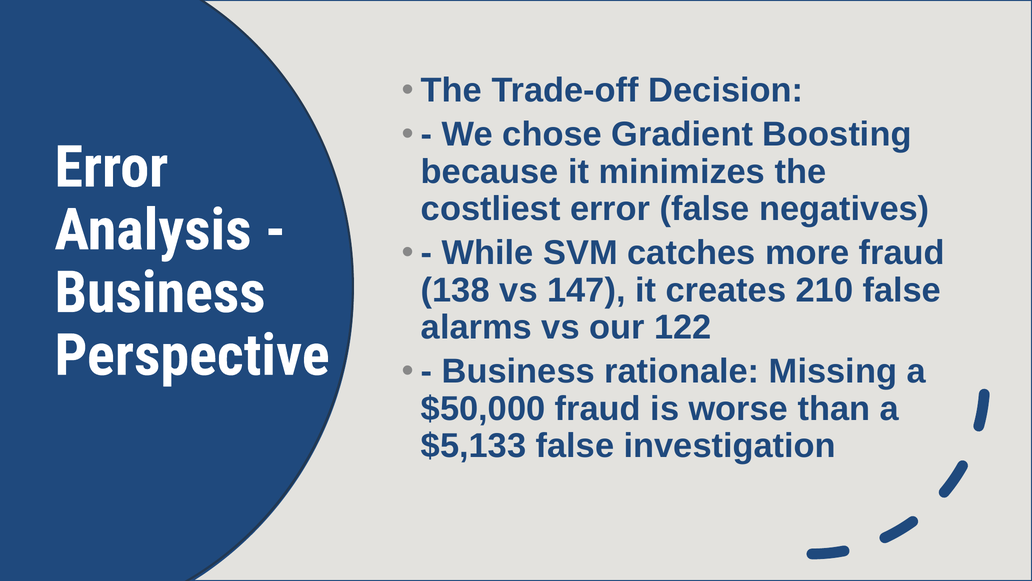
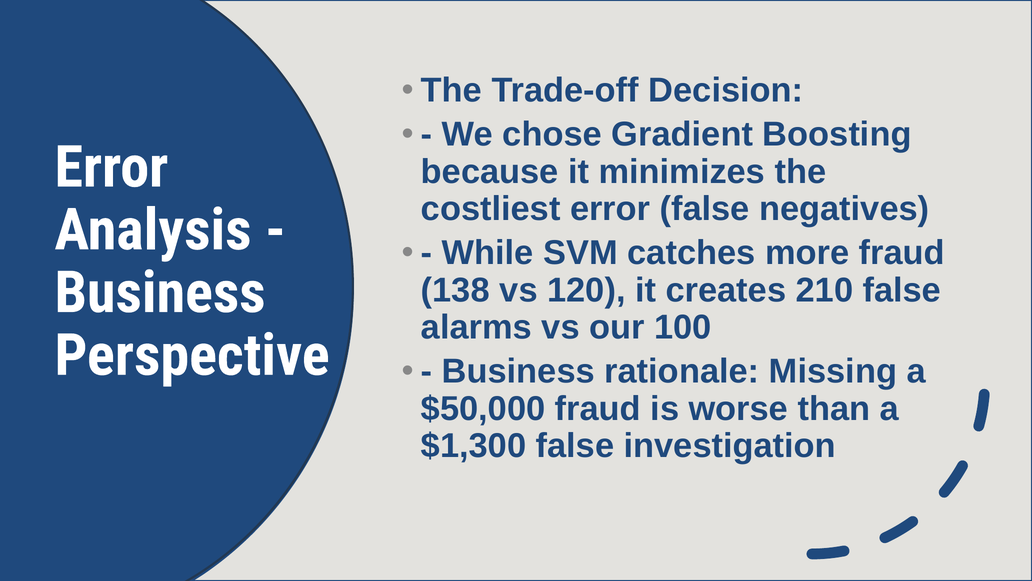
147: 147 -> 120 (586, 290)
122: 122 -> 100 (683, 327)
$5,133: $5,133 -> $1,300 (474, 446)
